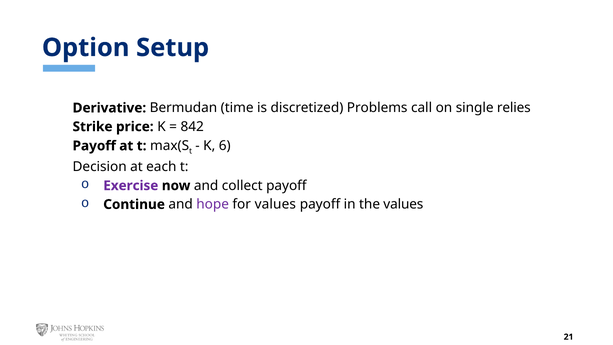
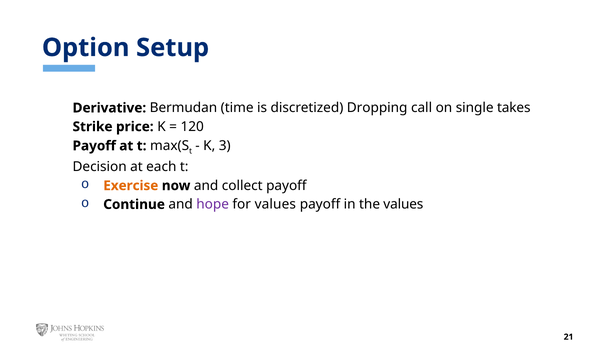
Problems: Problems -> Dropping (377, 108)
relies: relies -> takes (514, 108)
842: 842 -> 120 (192, 127)
6: 6 -> 3 (225, 146)
Exercise colour: purple -> orange (131, 186)
